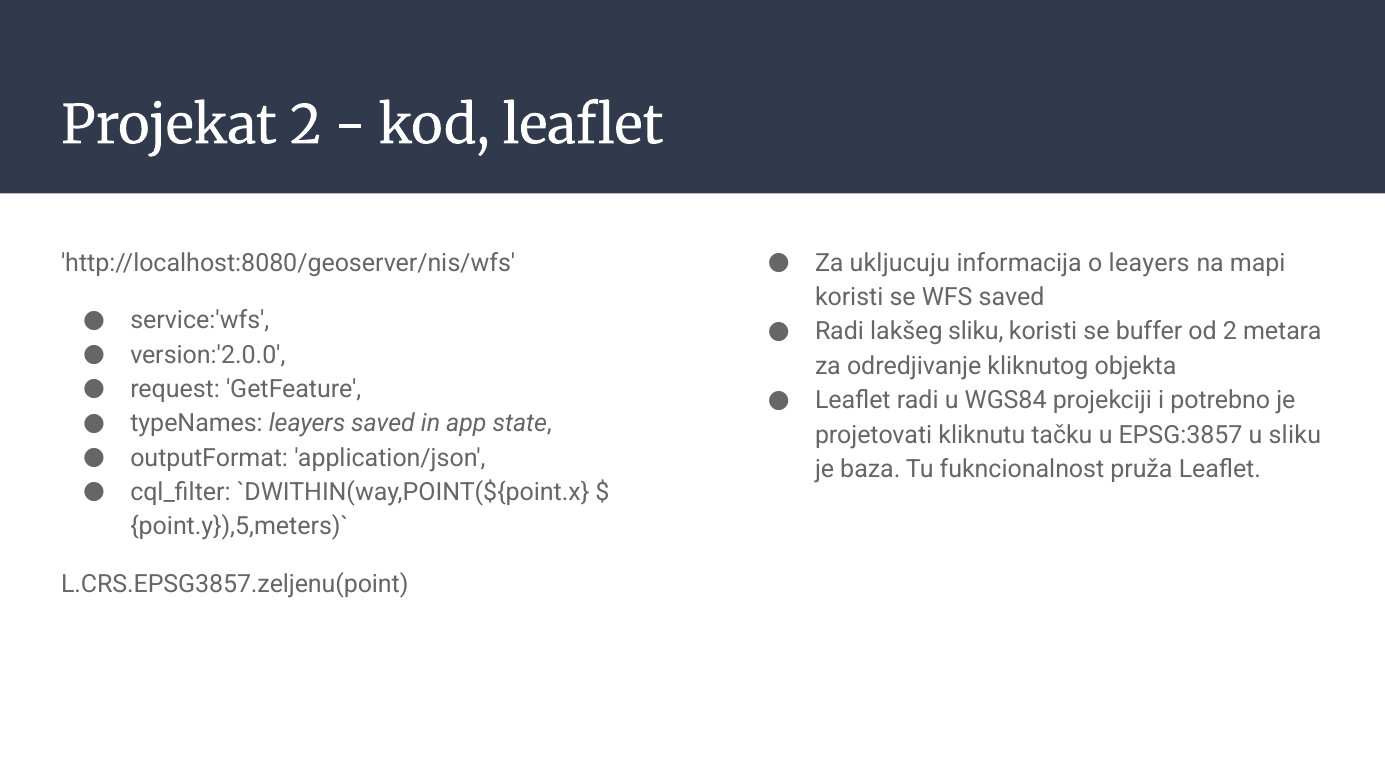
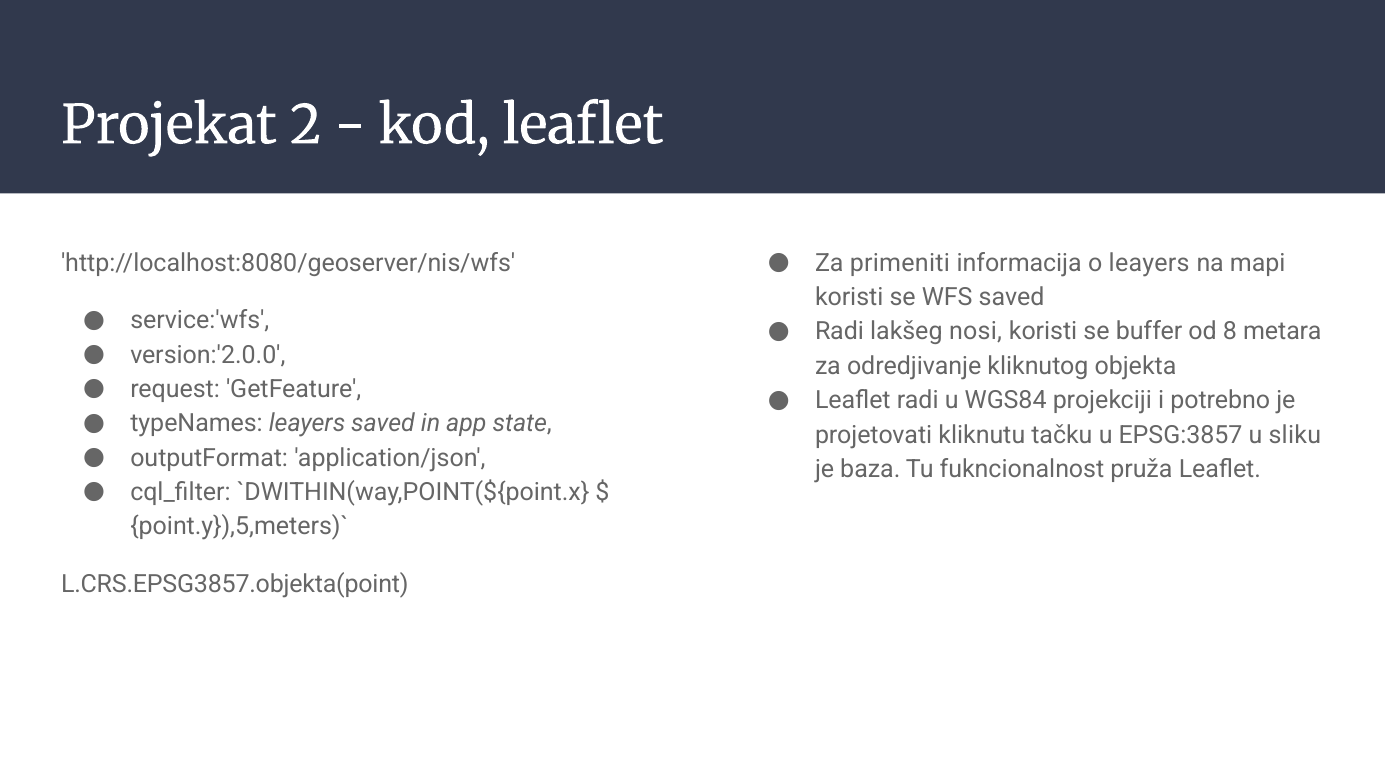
ukljucuju: ukljucuju -> primeniti (900, 263)
lakšeg sliku: sliku -> nosi (976, 332)
od 2: 2 -> 8 (1230, 332)
L.CRS.EPSG3857.zeljenu(point: L.CRS.EPSG3857.zeljenu(point -> L.CRS.EPSG3857.objekta(point (235, 584)
